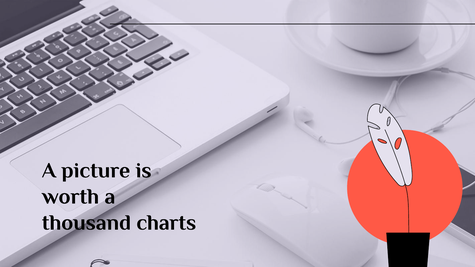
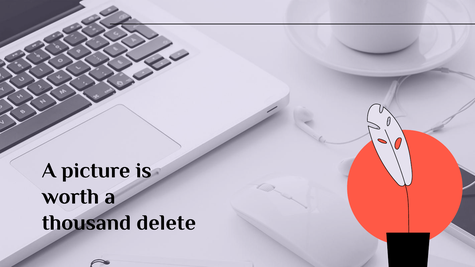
charts: charts -> delete (166, 223)
